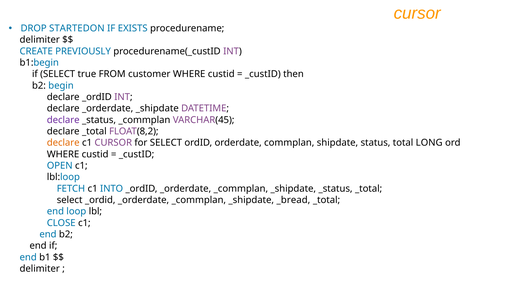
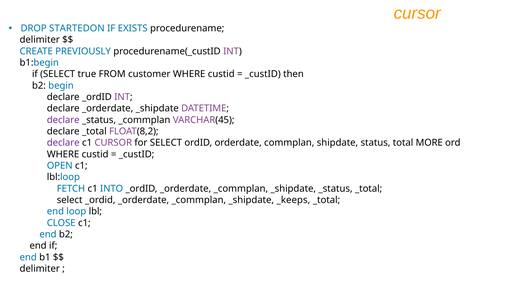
declare colour: orange -> purple (63, 143)
LONG: LONG -> MORE (429, 143)
_bread: _bread -> _keeps (293, 200)
